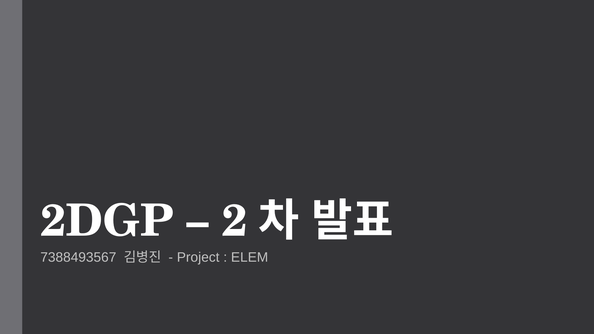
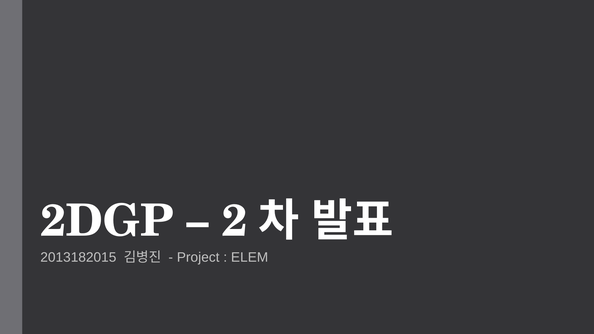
7388493567: 7388493567 -> 2013182015 (78, 257)
